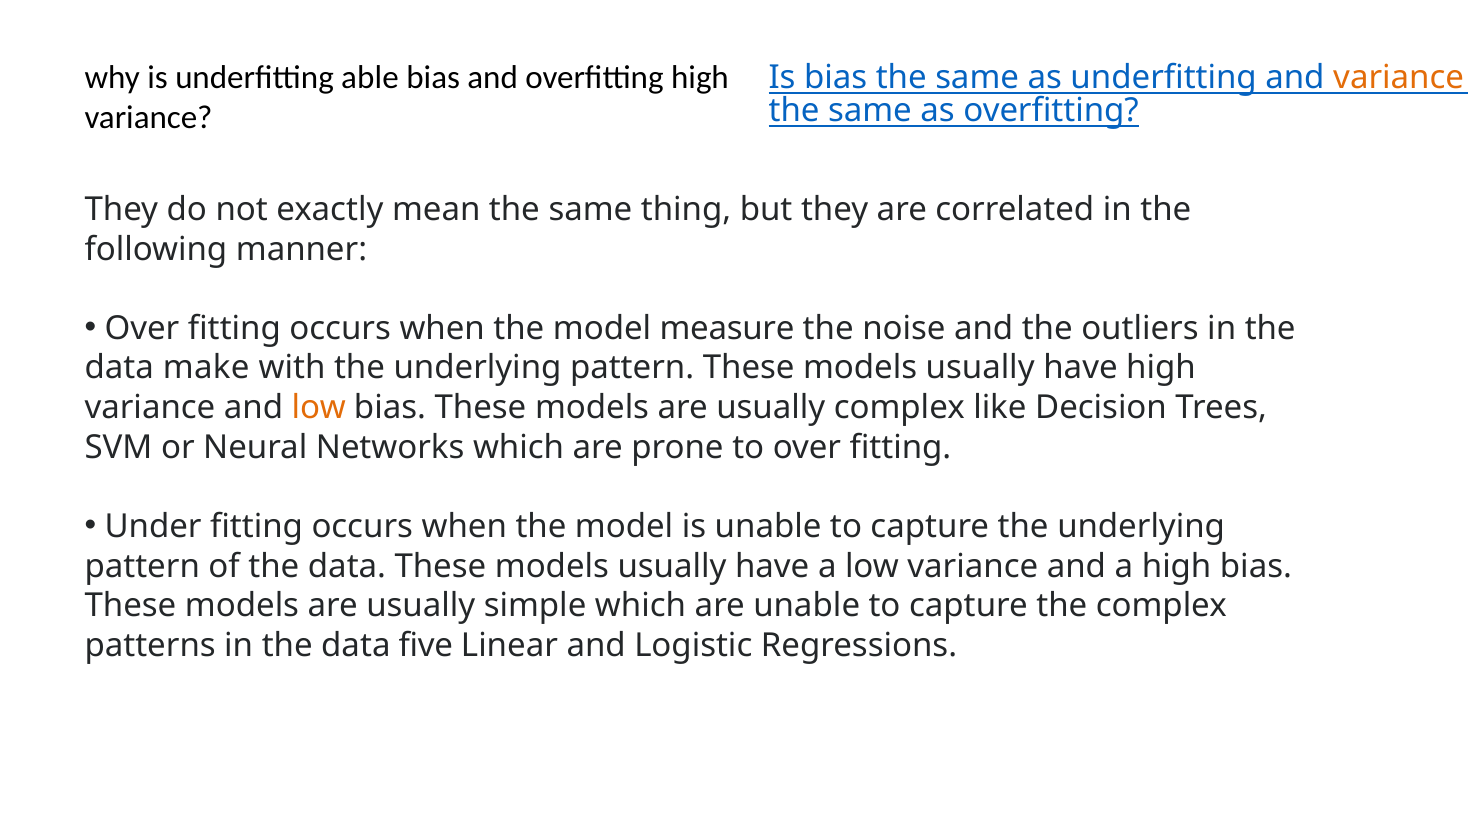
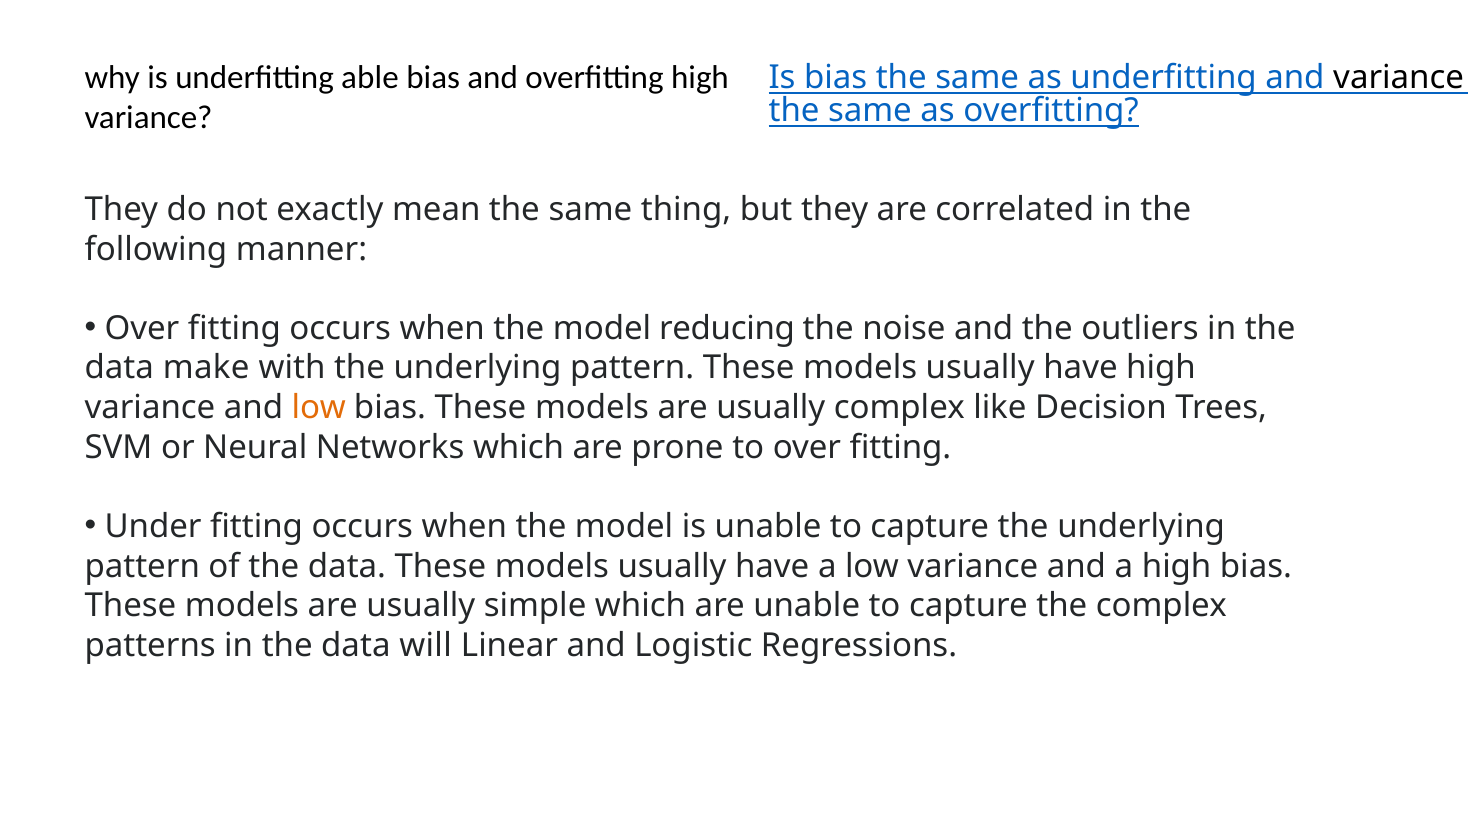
variance colour: orange -> black (1399, 78)
measure: measure -> reducing (727, 328)
five: five -> will (426, 645)
